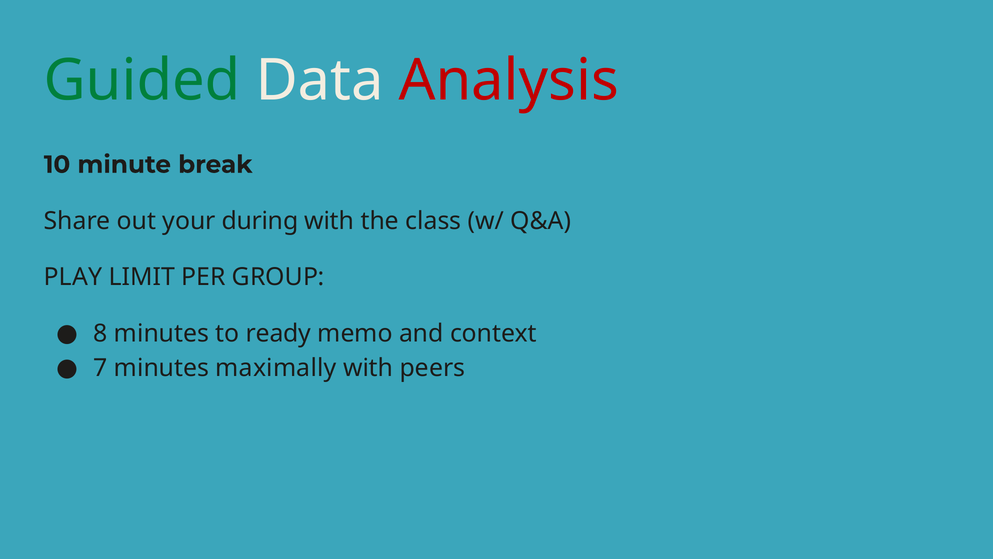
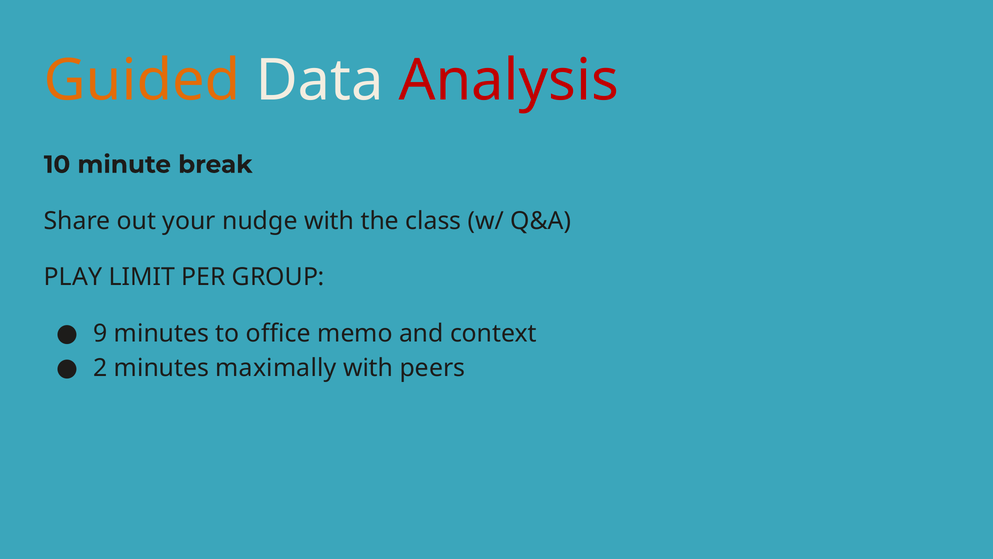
Guided colour: green -> orange (142, 81)
during: during -> nudge (260, 221)
8: 8 -> 9 (101, 333)
ready: ready -> office (278, 333)
7: 7 -> 2 (101, 368)
